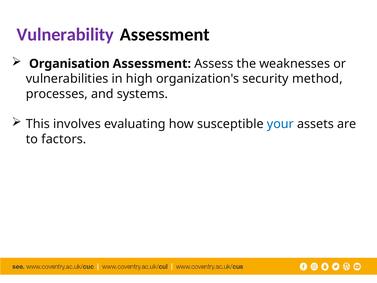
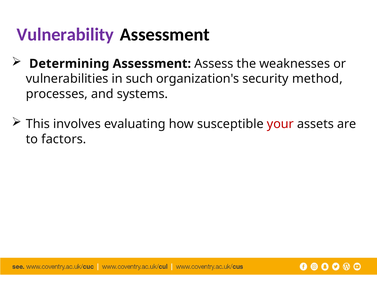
Organisation: Organisation -> Determining (69, 64)
high: high -> such (139, 79)
your colour: blue -> red (280, 124)
